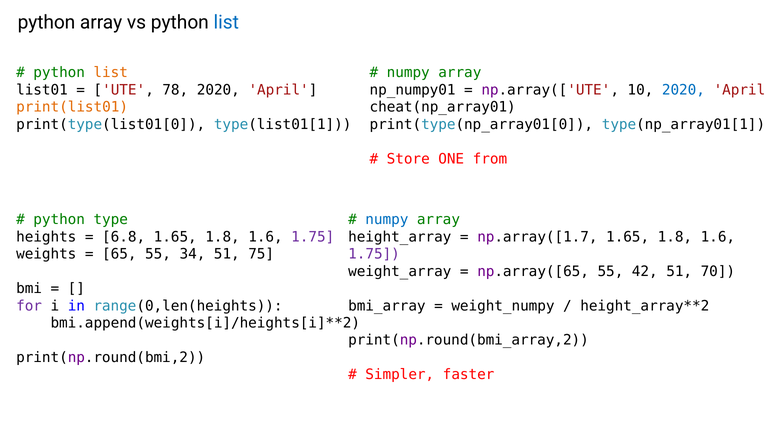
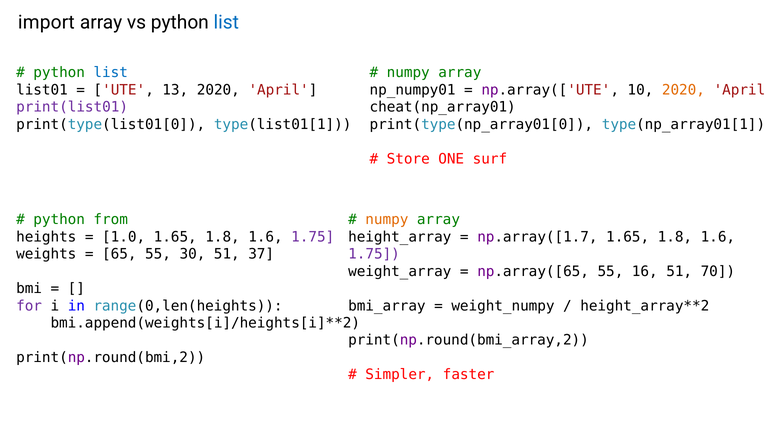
python: python -> import (46, 23)
list colour: orange -> blue (111, 73)
78: 78 -> 13 (175, 90)
2020 colour: blue -> orange (683, 90)
print(list01 colour: orange -> purple (72, 107)
from: from -> surf (490, 159)
numpy colour: blue -> orange (387, 220)
type: type -> from (111, 220)
6.8: 6.8 -> 1.0 (124, 237)
34: 34 -> 30 (192, 254)
75: 75 -> 37 (261, 254)
42: 42 -> 16 (645, 271)
